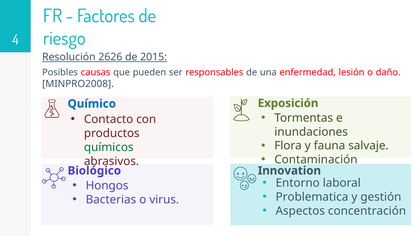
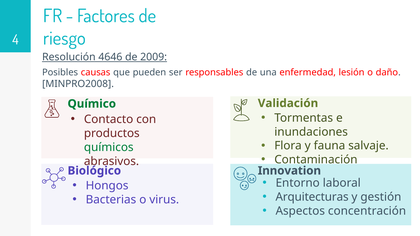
2626: 2626 -> 4646 (110, 57)
2015: 2015 -> 2009 (154, 57)
Exposición: Exposición -> Validación (288, 103)
Químico colour: blue -> green (92, 104)
Problematica: Problematica -> Arquitecturas (312, 197)
